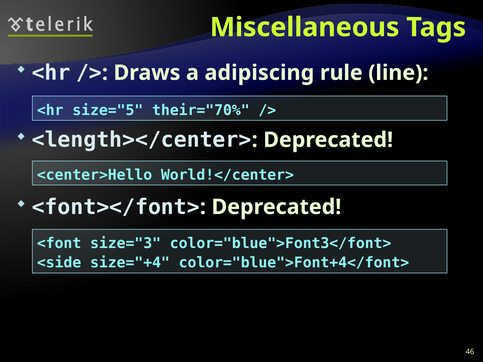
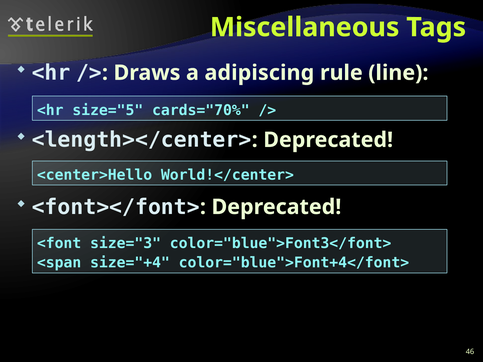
their="70%: their="70% -> cards="70% (201, 110)
<side: <side -> <span (59, 263)
